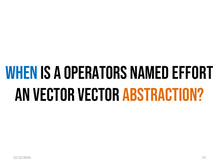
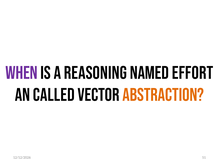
WHEN colour: blue -> purple (21, 73)
OPERATORS: OPERATORS -> REASONING (95, 73)
AN VECTOR: VECTOR -> CALLED (54, 95)
